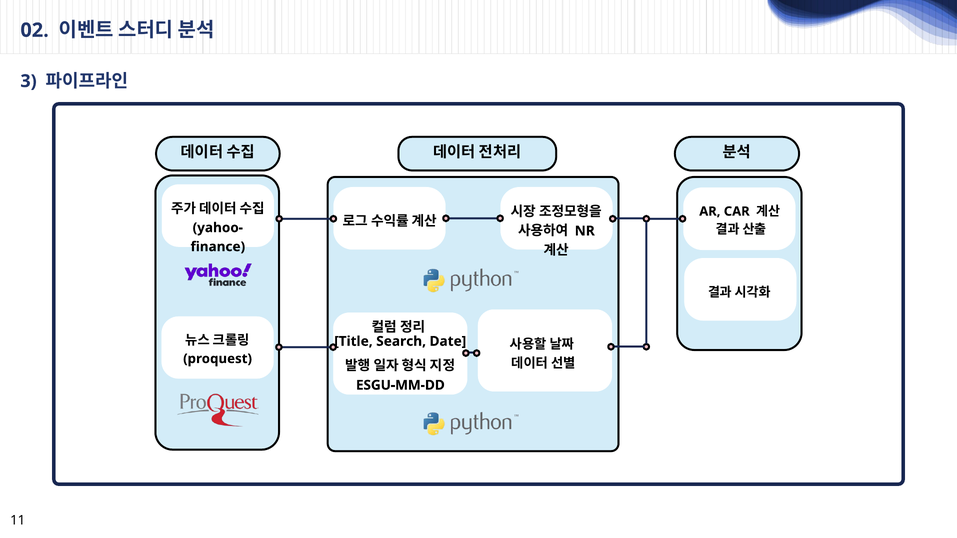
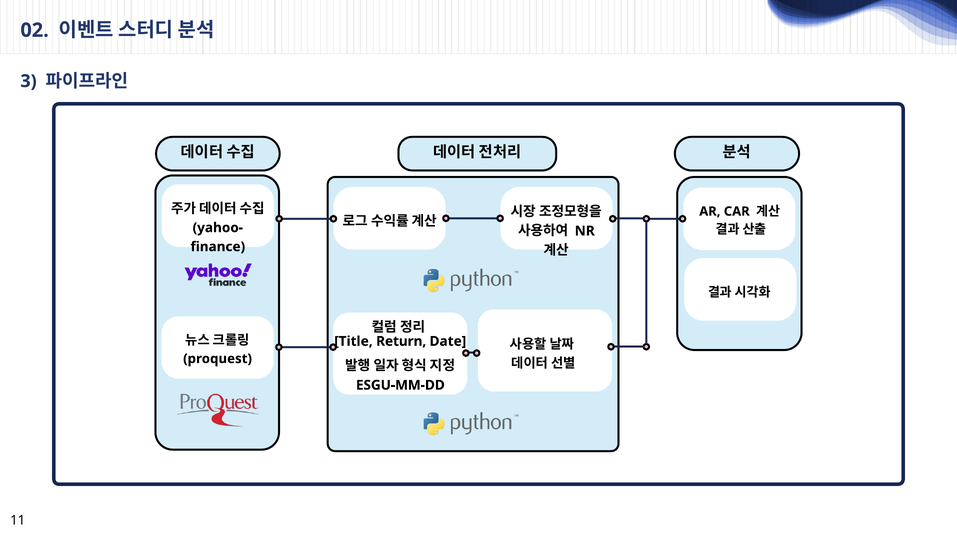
Search: Search -> Return (401, 341)
